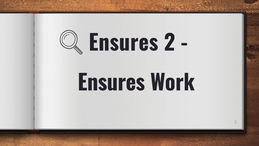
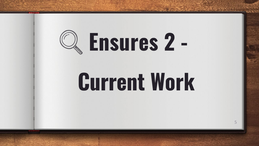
Ensures: Ensures -> Current (111, 83)
